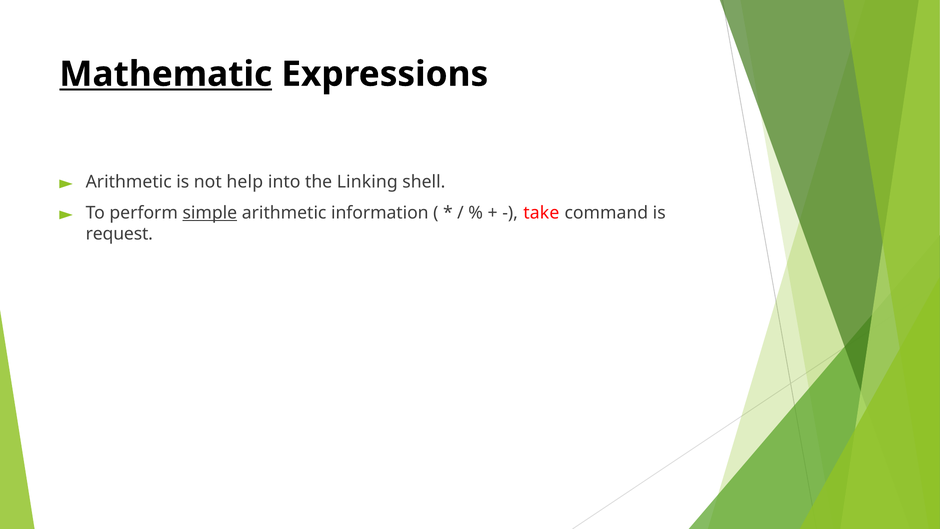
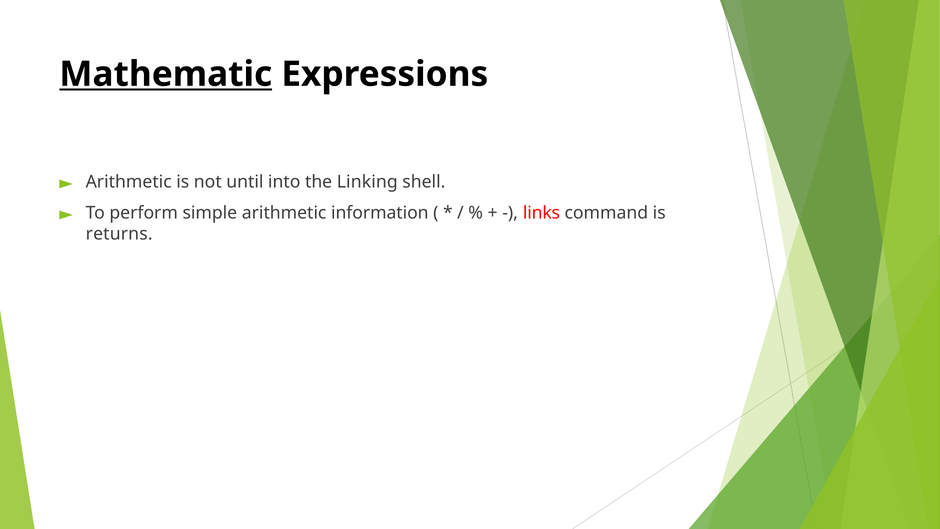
help: help -> until (245, 182)
simple underline: present -> none (210, 213)
take: take -> links (541, 213)
request: request -> returns (119, 234)
